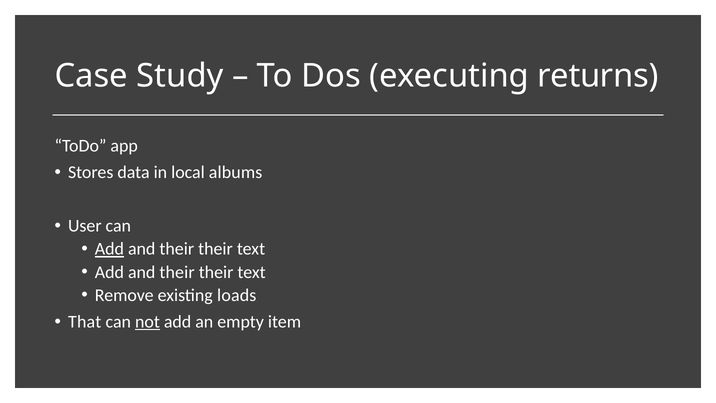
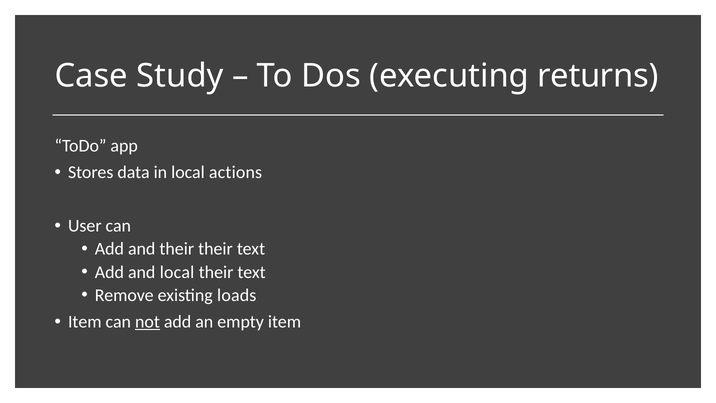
albums: albums -> actions (236, 172)
Add underline: present -> none (109, 249)
their: their -> local (177, 272)
That: That -> Item (85, 322)
